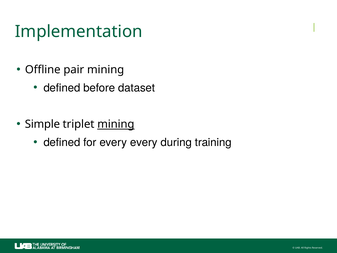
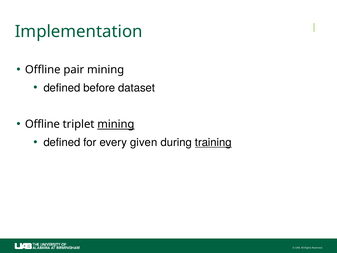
Simple: Simple -> Offline (42, 124)
every every: every -> given (144, 142)
training underline: none -> present (213, 142)
